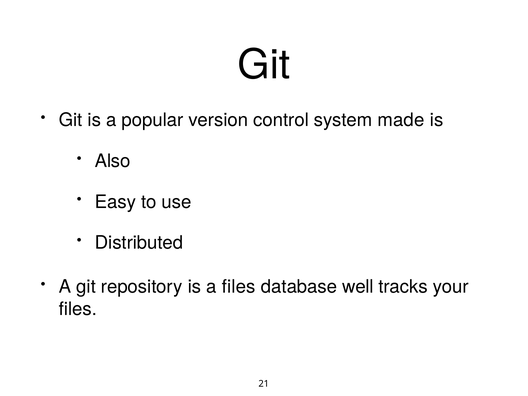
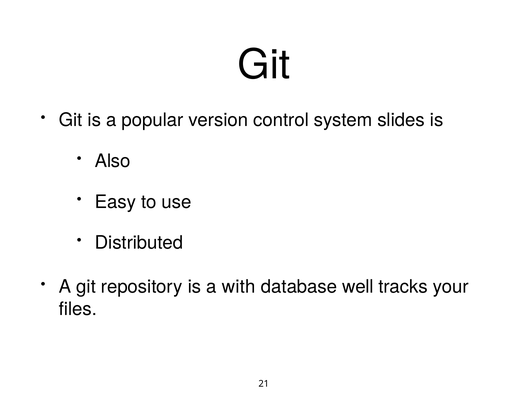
made: made -> slides (401, 120)
a files: files -> with (239, 287)
